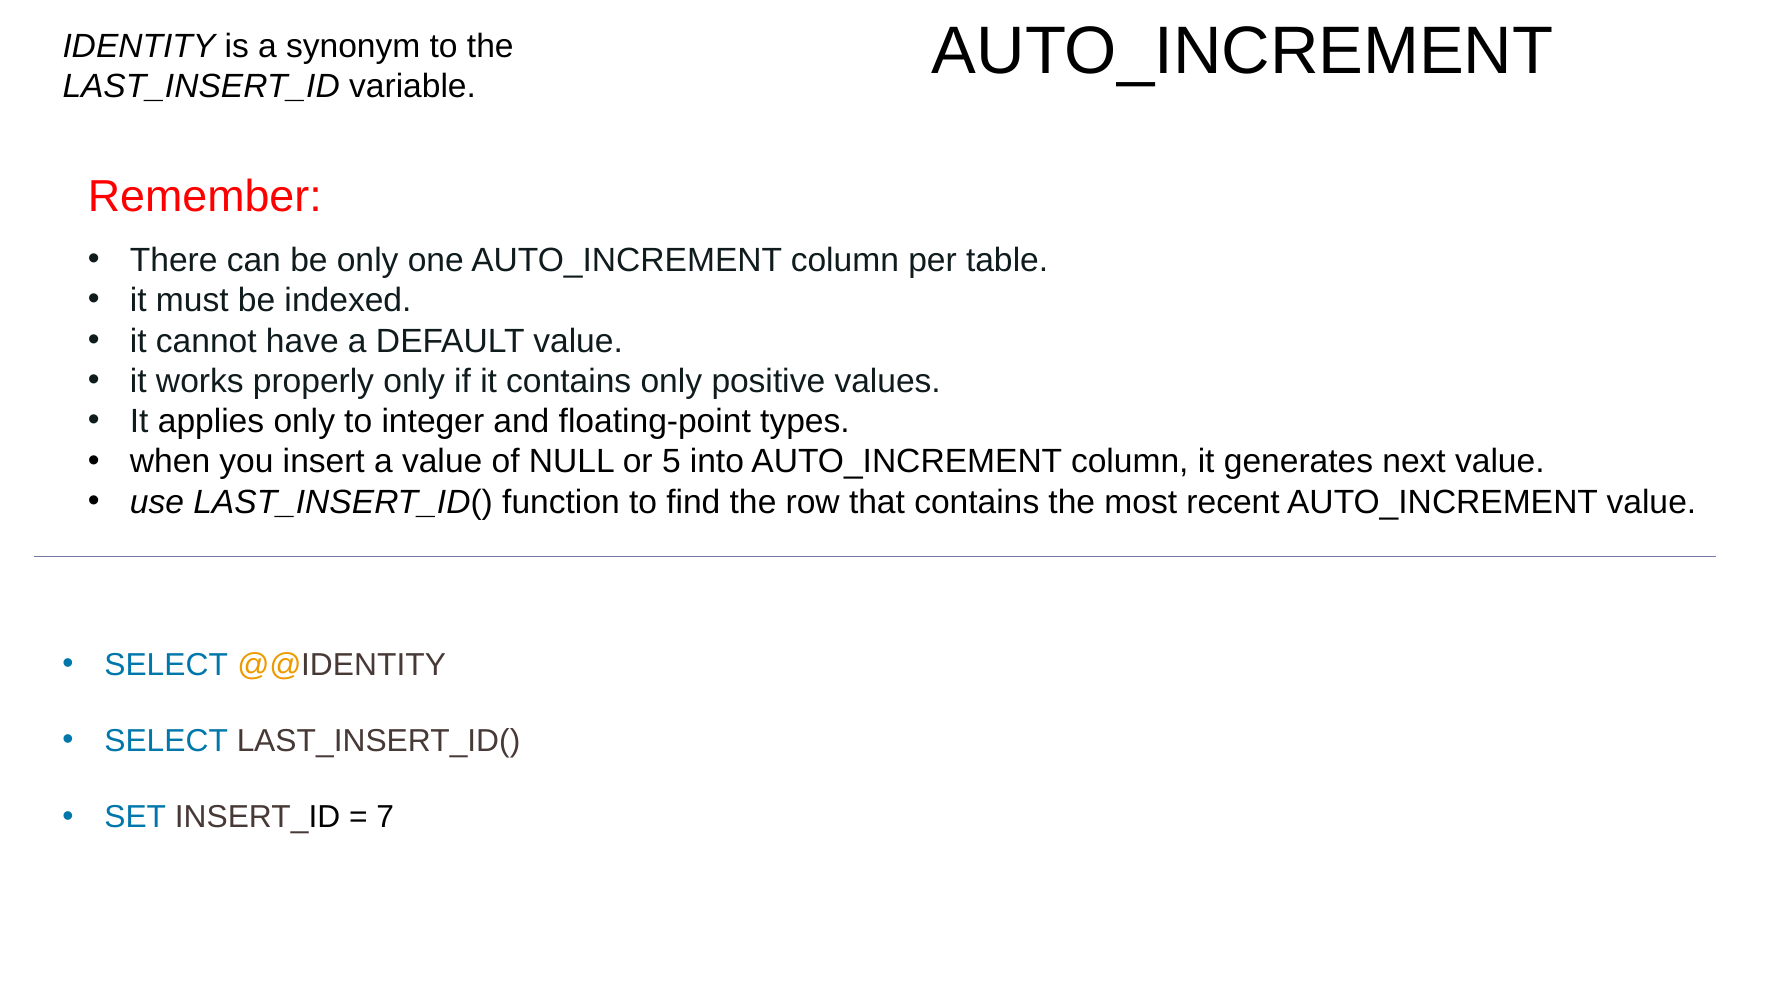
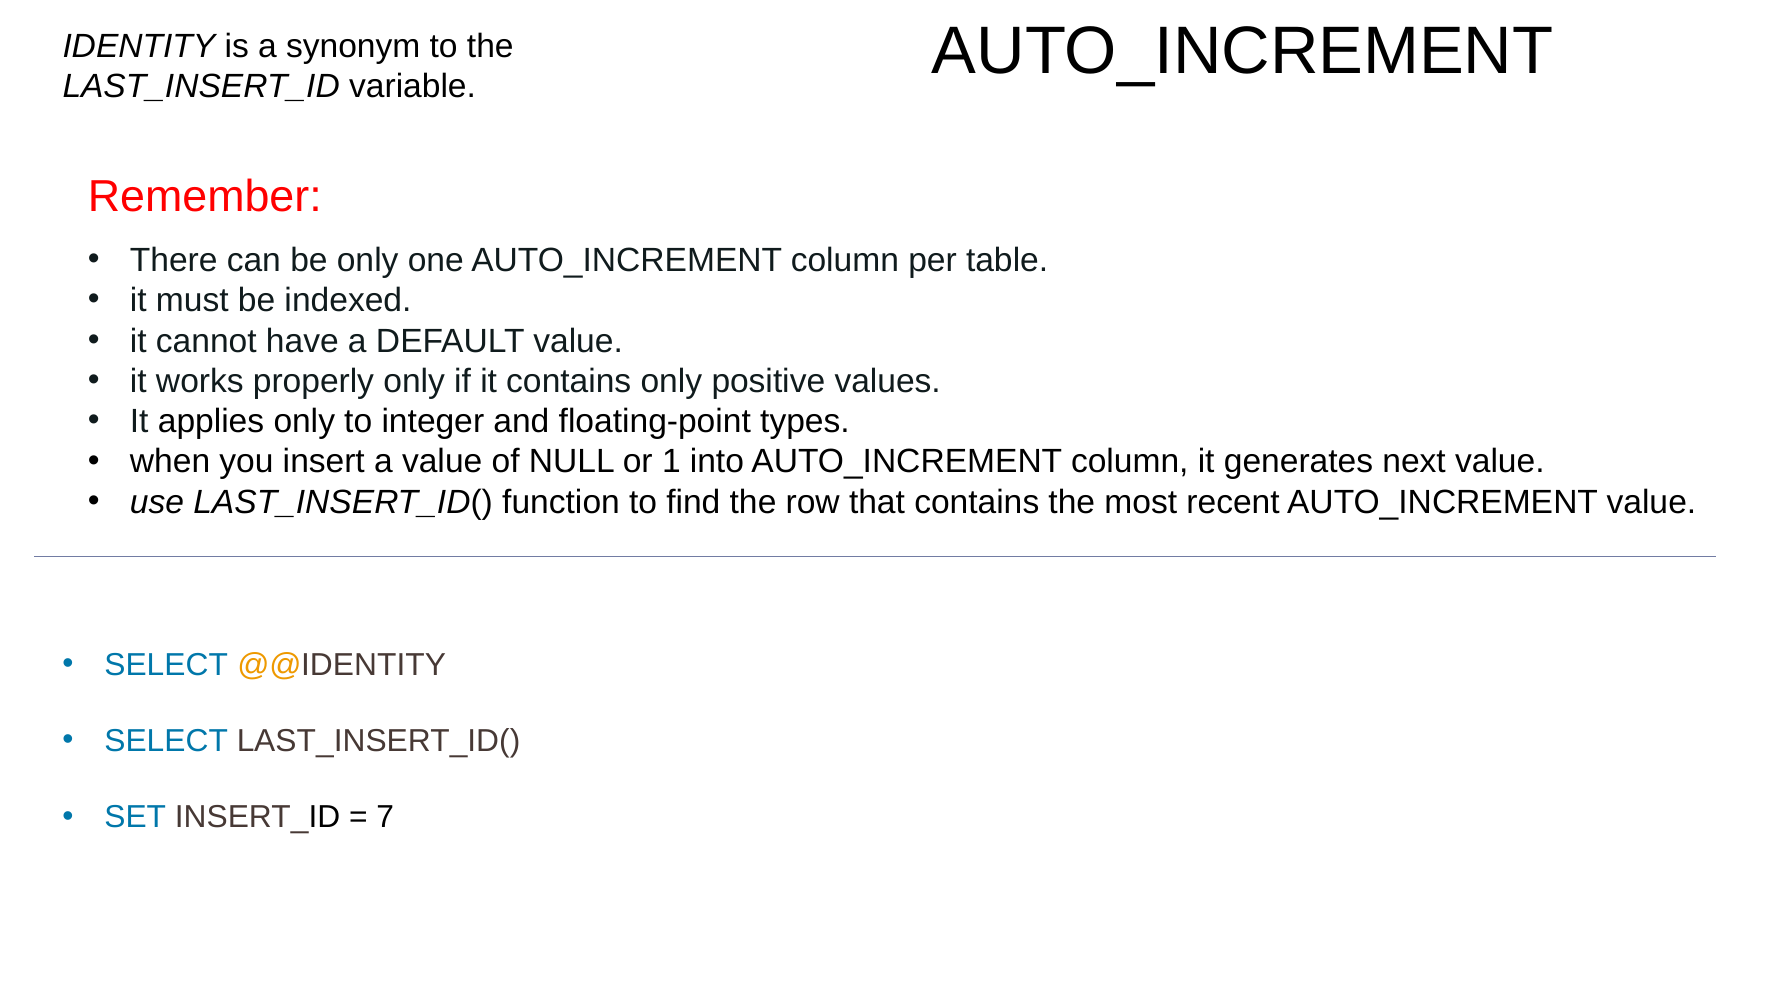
5: 5 -> 1 (671, 462)
